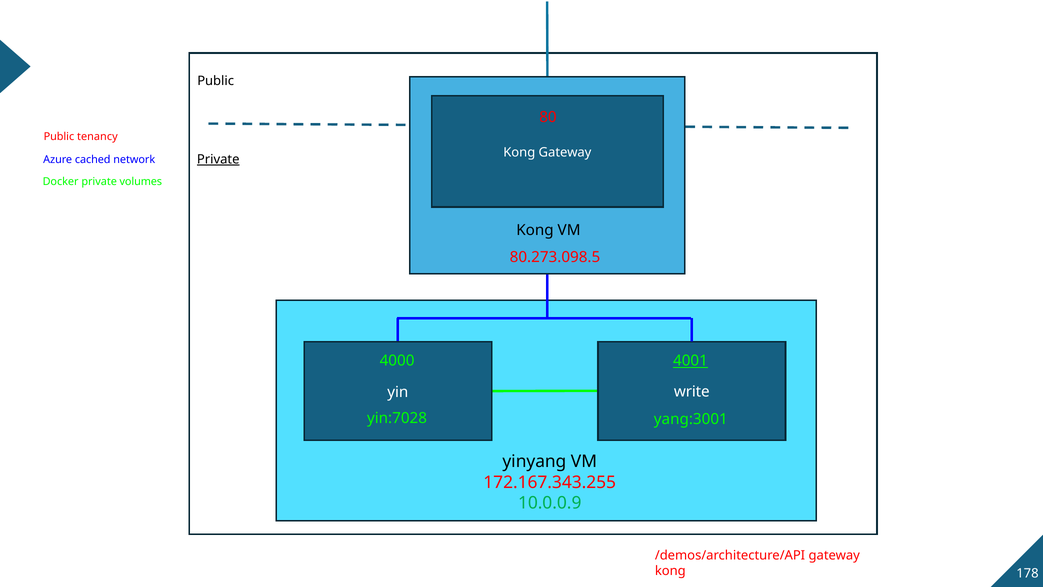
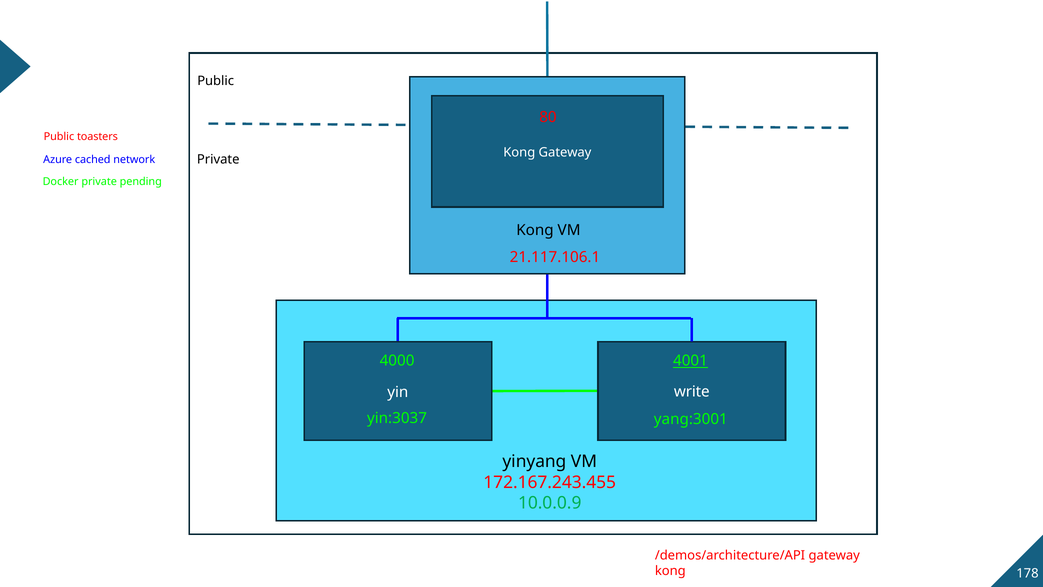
tenancy: tenancy -> toasters (97, 137)
Private underline: present -> none (218, 159)
volumes: volumes -> pending (141, 181)
80.273.098.5: 80.273.098.5 -> 21.117.106.1 (555, 257)
yin:7028: yin:7028 -> yin:3037 (397, 418)
172.167.343.255: 172.167.343.255 -> 172.167.243.455 (550, 482)
